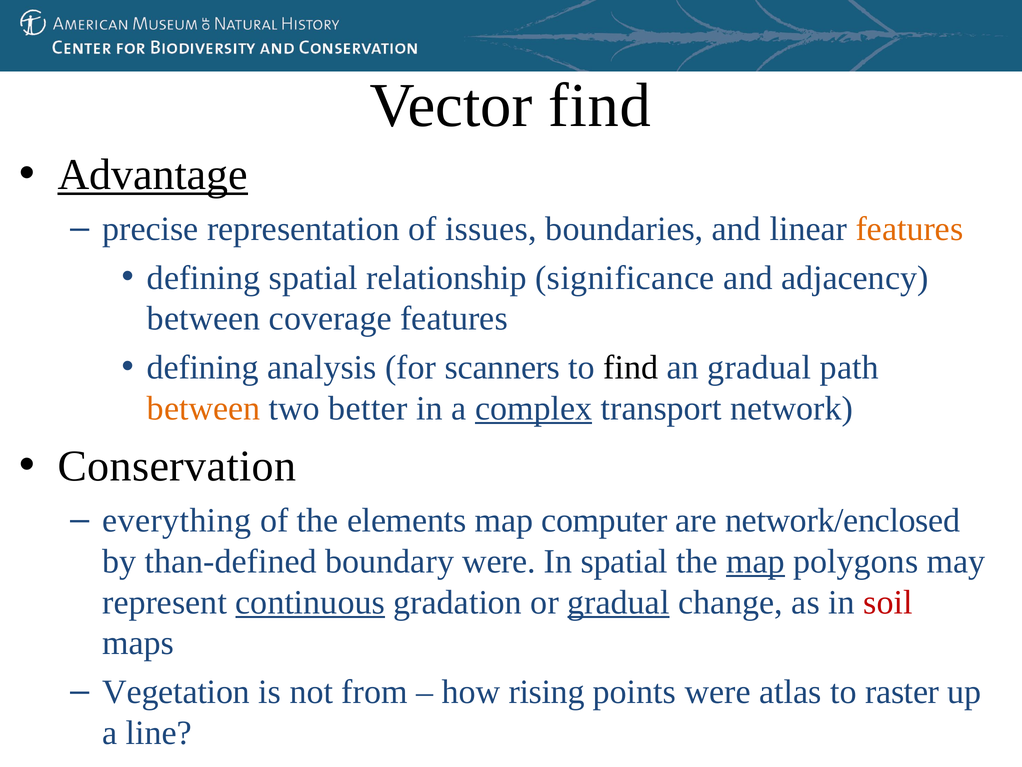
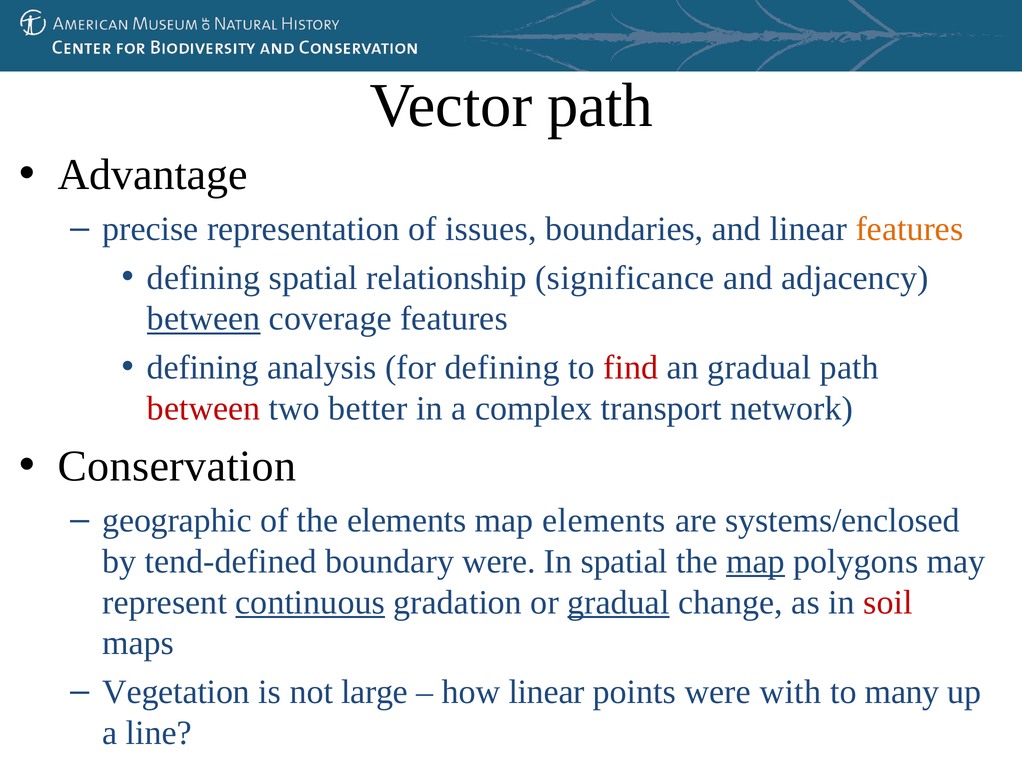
Vector find: find -> path (600, 105)
Advantage underline: present -> none (153, 175)
between underline: none -> present (204, 319)
for scanners: scanners -> defining (502, 367)
find colour: black -> red (631, 367)
between colour: orange -> red (204, 408)
complex underline: present -> none (534, 408)
everything: everything -> geographic (177, 520)
map computer: computer -> elements (604, 520)
network/enclosed: network/enclosed -> systems/enclosed (842, 520)
than-defined: than-defined -> tend-defined (231, 561)
from: from -> large (375, 692)
how rising: rising -> linear (547, 692)
atlas: atlas -> with (790, 692)
raster: raster -> many (902, 692)
